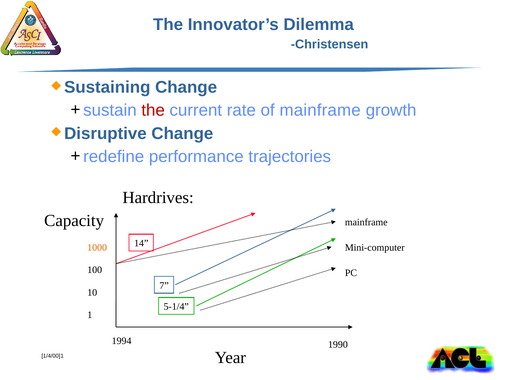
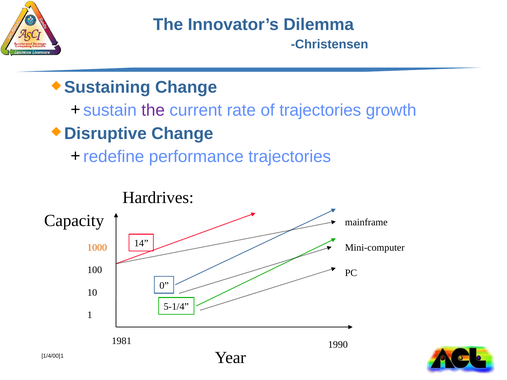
the colour: red -> purple (153, 110)
of mainframe: mainframe -> trajectories (320, 110)
7: 7 -> 0 (164, 286)
1994: 1994 -> 1981 (122, 341)
